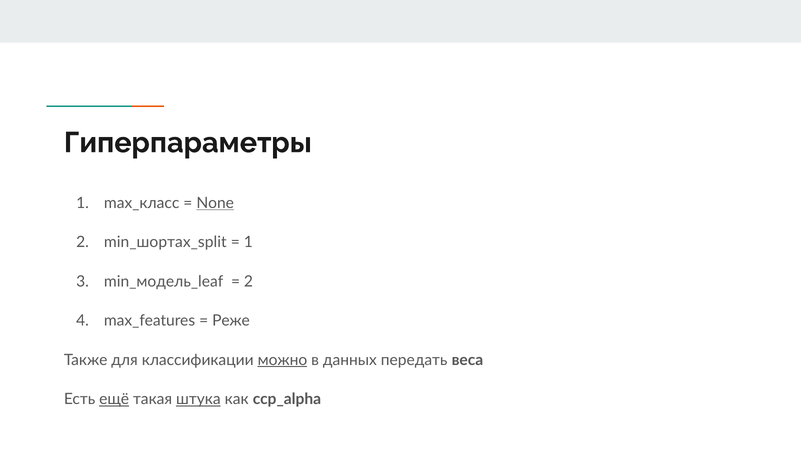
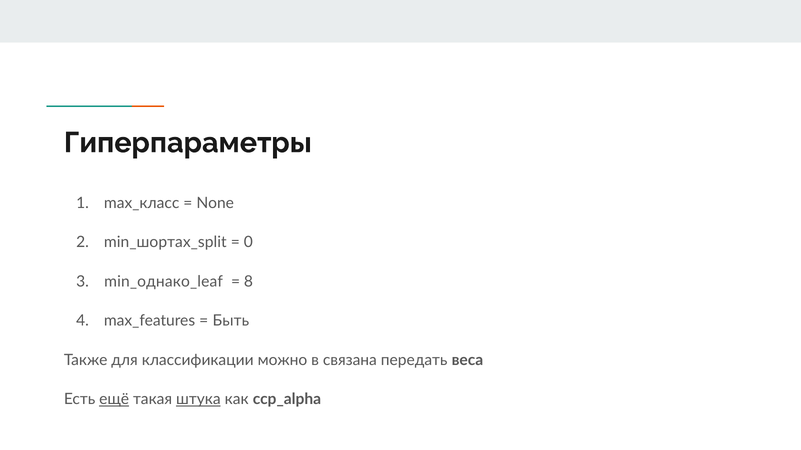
None underline: present -> none (215, 203)
1: 1 -> 0 (248, 243)
min_модель_leaf: min_модель_leaf -> min_однако_leaf (164, 282)
2: 2 -> 8 (248, 282)
Реже: Реже -> Быть (231, 321)
можно underline: present -> none (282, 360)
данных: данных -> связана (350, 360)
